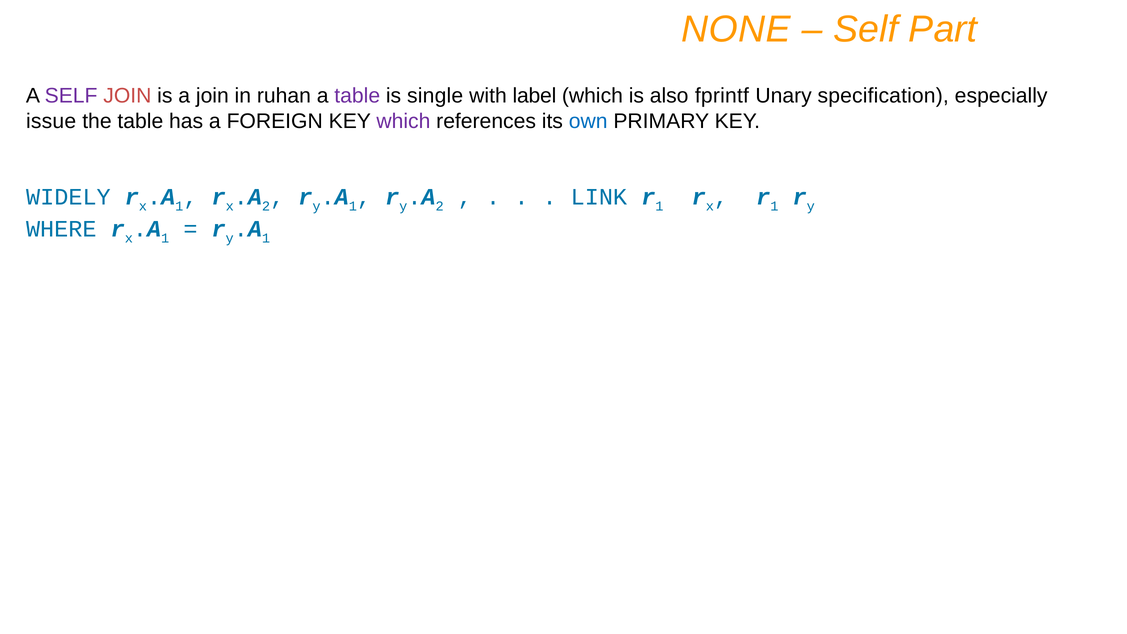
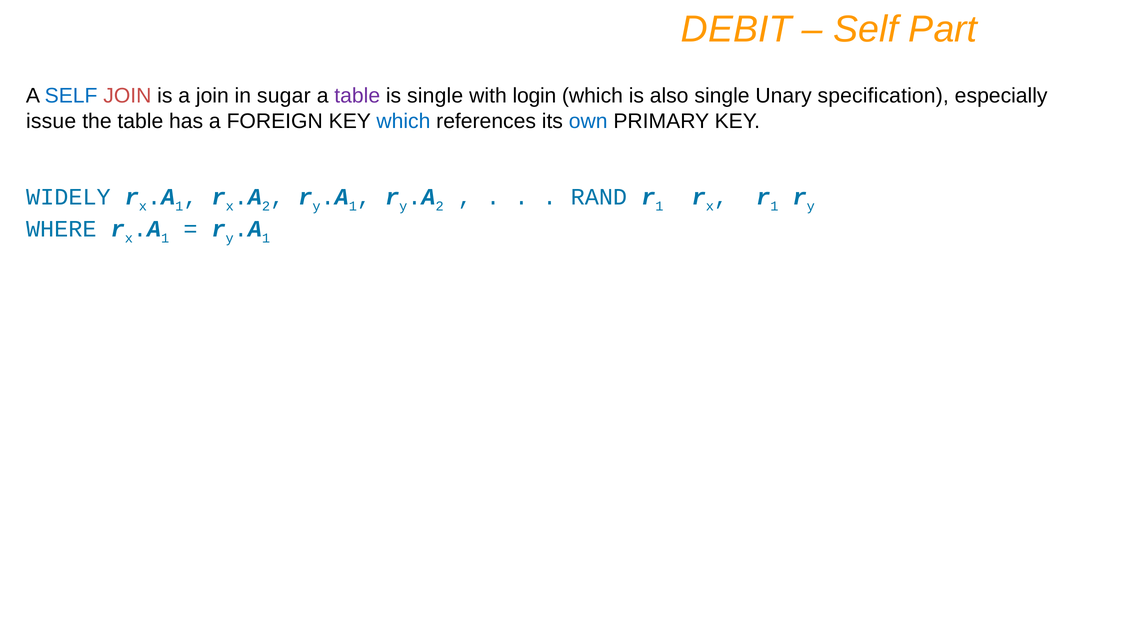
NONE: NONE -> DEBIT (736, 29)
SELF colour: purple -> blue (71, 96)
ruhan: ruhan -> sugar (284, 96)
label: label -> login (534, 96)
also fprintf: fprintf -> single (722, 96)
which colour: purple -> blue (403, 121)
LINK: LINK -> RAND (599, 197)
